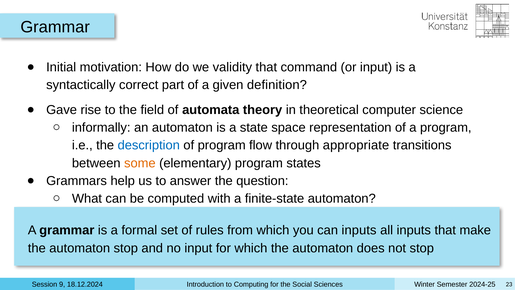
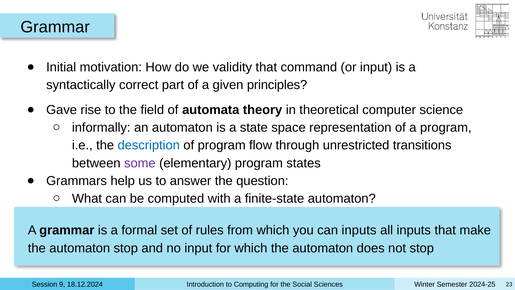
definition: definition -> principles (277, 85)
appropriate: appropriate -> unrestricted (356, 145)
some colour: orange -> purple (140, 163)
